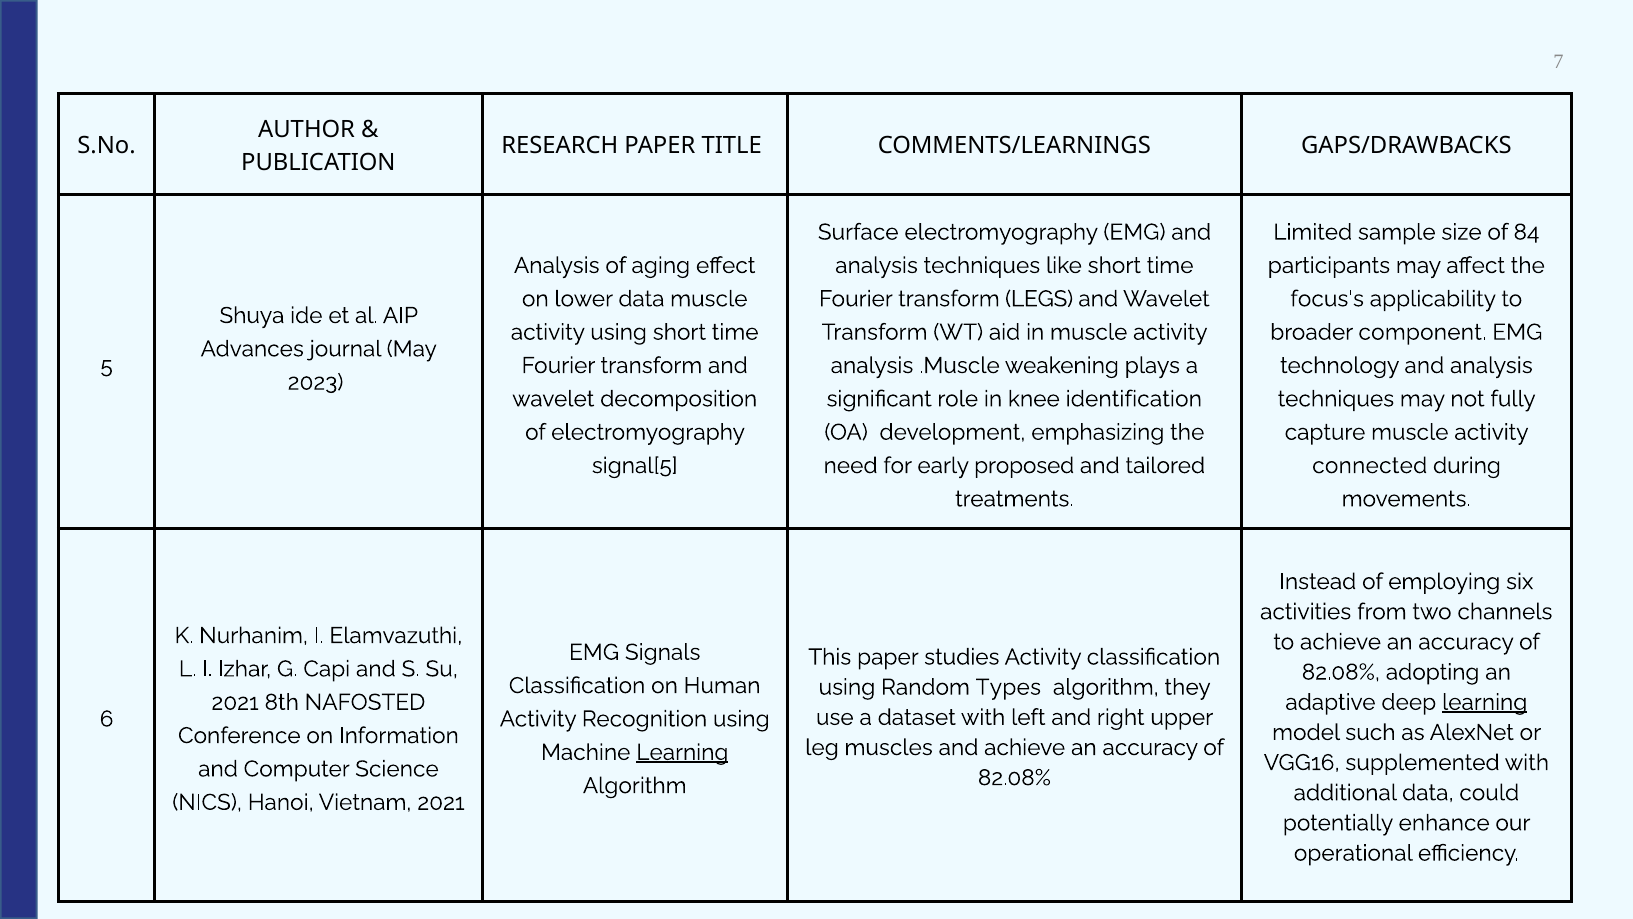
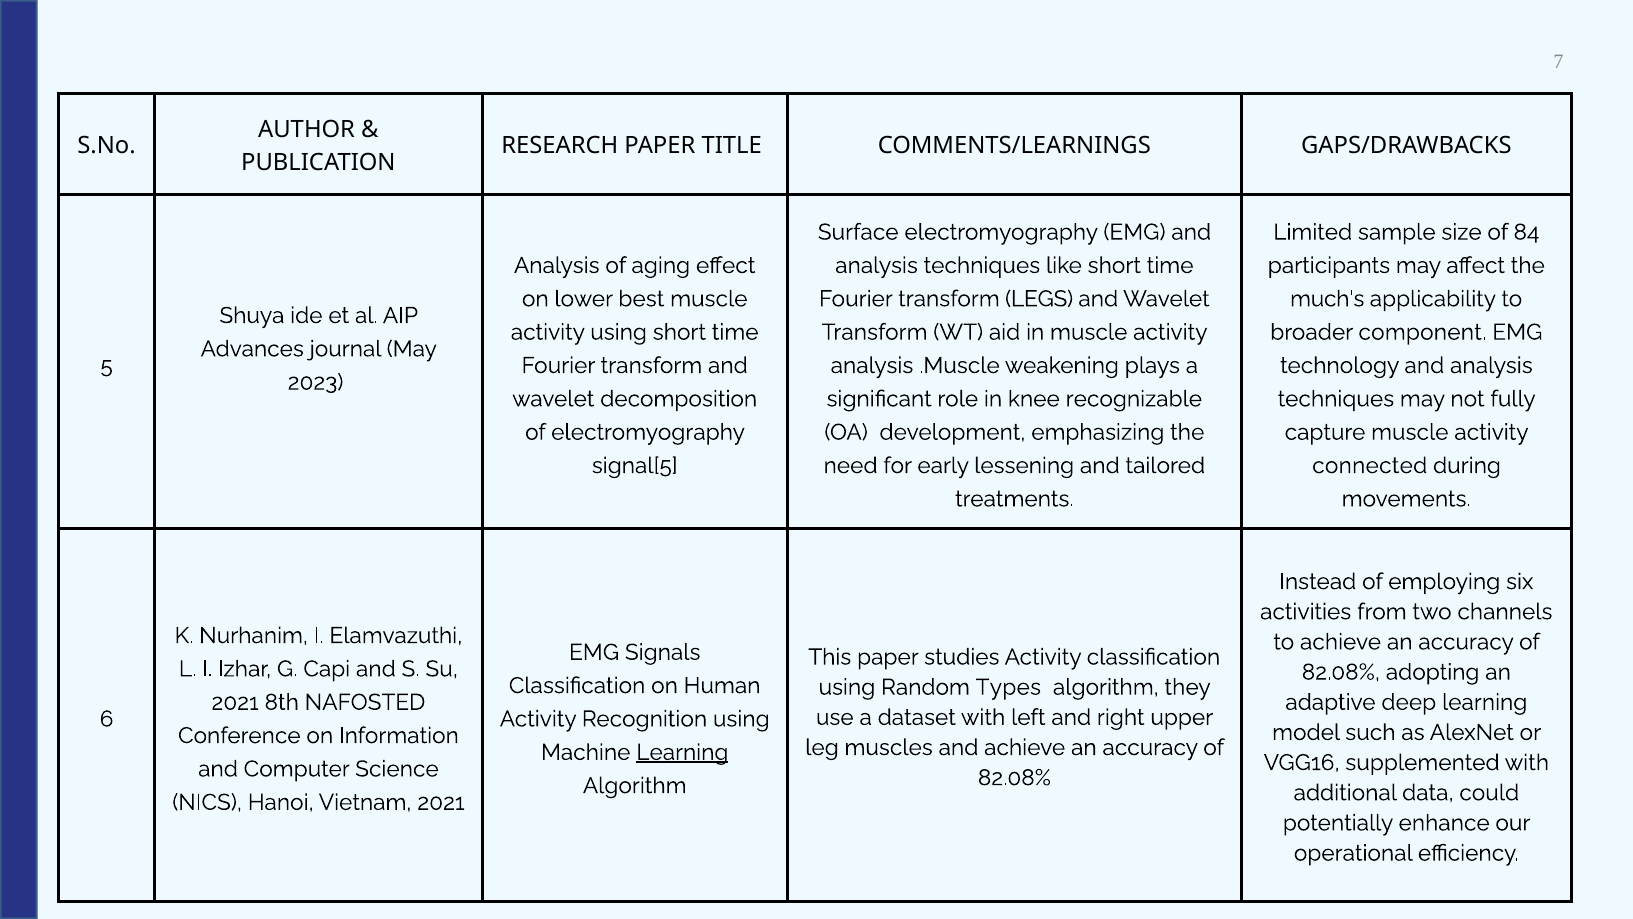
lower data: data -> best (641, 299)
focus's: focus's -> much's (1327, 299)
identification: identification -> recognizable (1134, 399)
proposed: proposed -> lessening (1024, 465)
learning underline: present -> none (1485, 702)
